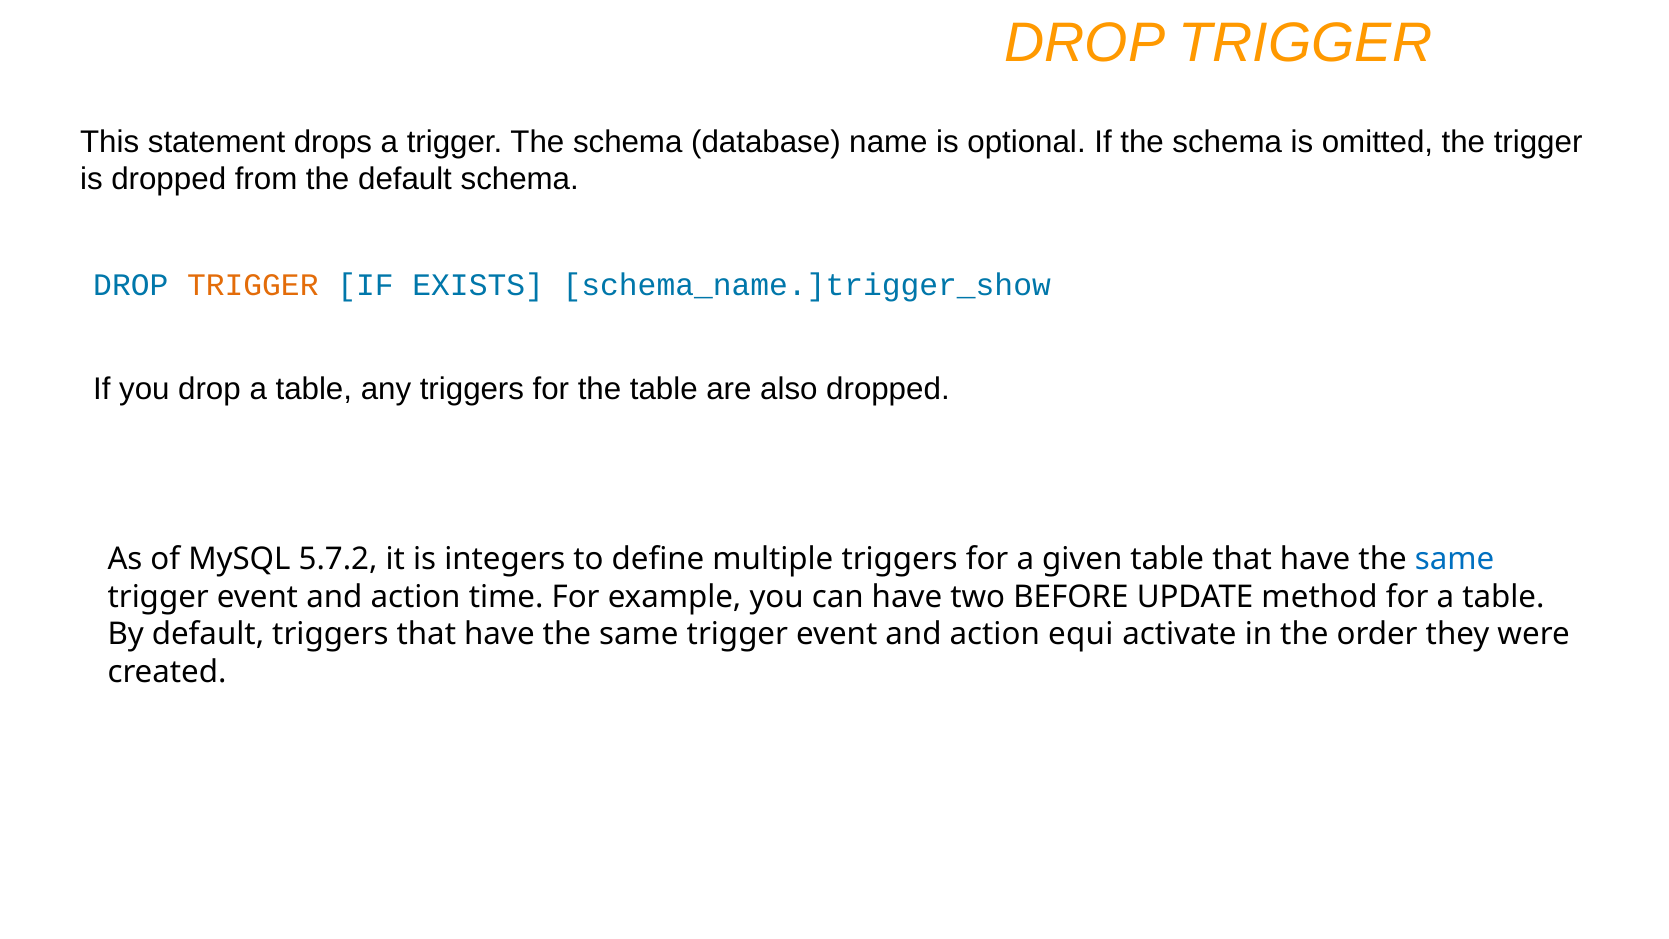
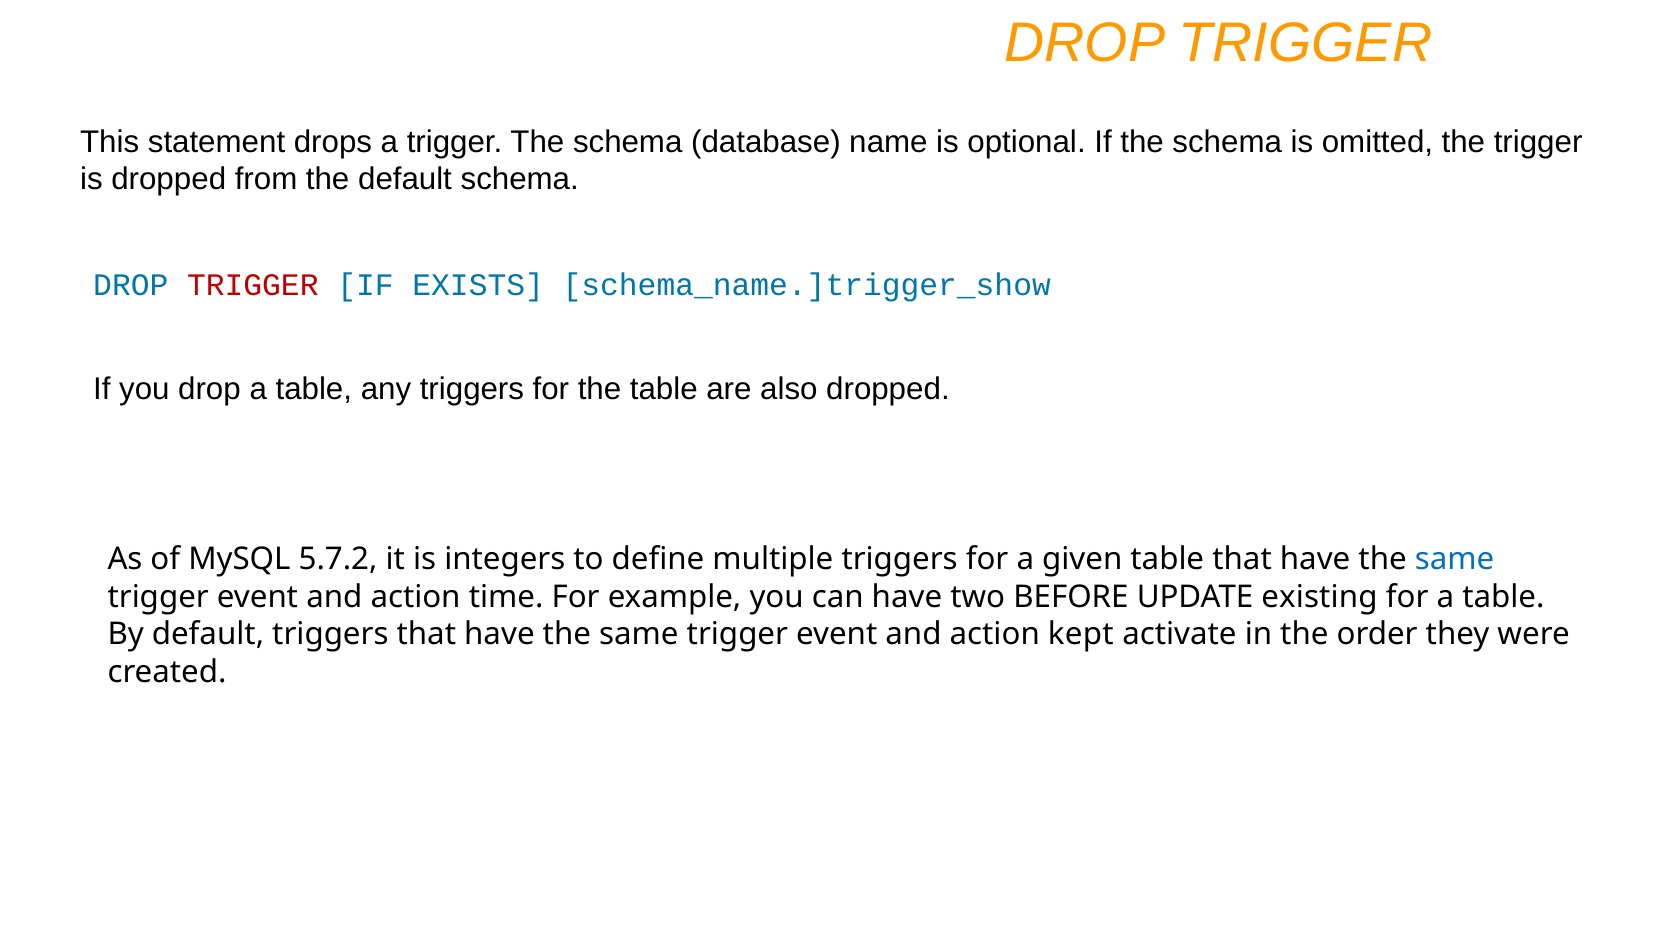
TRIGGER colour: orange -> red (253, 285)
method: method -> existing (1319, 597)
equi: equi -> kept (1081, 634)
